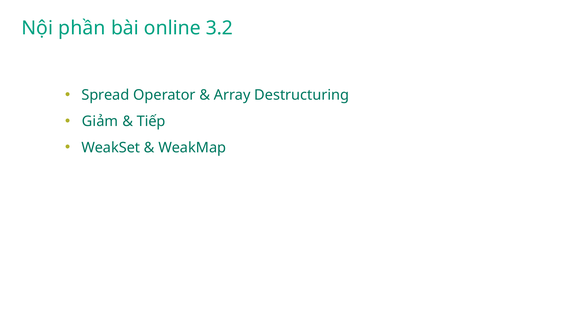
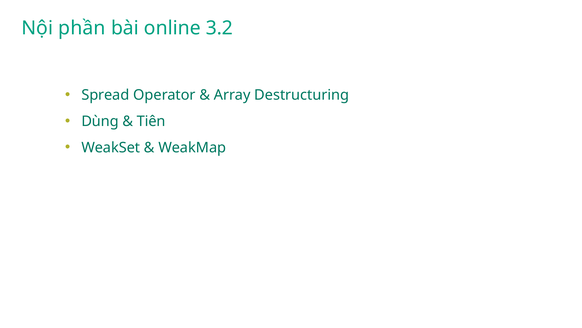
Giảm: Giảm -> Dùng (100, 121)
Tiếp: Tiếp -> Tiên (151, 121)
